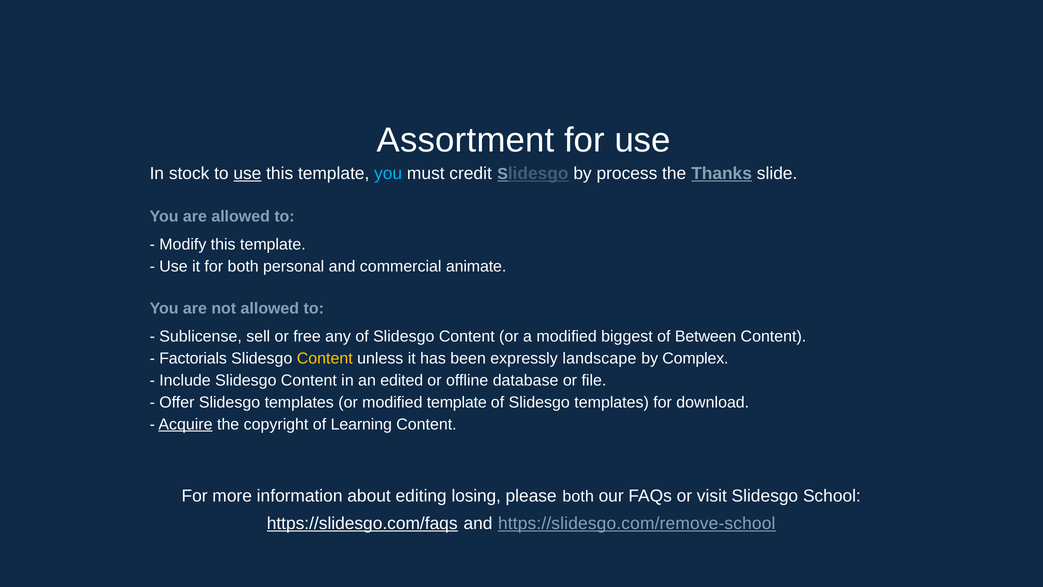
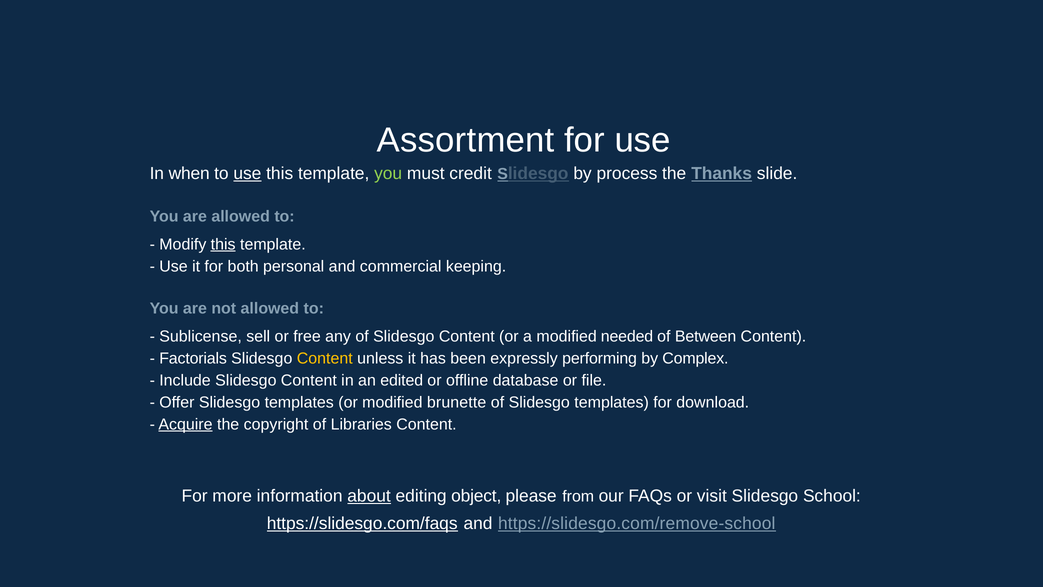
stock: stock -> when (189, 173)
you colour: light blue -> light green (388, 173)
this underline: none -> present (223, 244)
animate: animate -> keeping (476, 266)
biggest: biggest -> needed (627, 336)
landscape: landscape -> performing (600, 358)
modified template: template -> brunette (457, 402)
Learning: Learning -> Libraries (361, 424)
about underline: none -> present (369, 496)
losing: losing -> object (476, 496)
please both: both -> from (578, 496)
